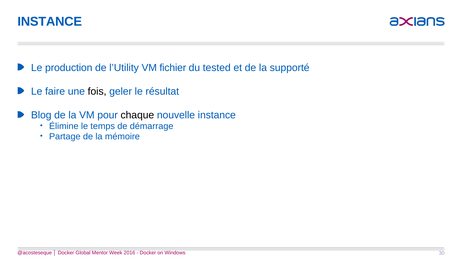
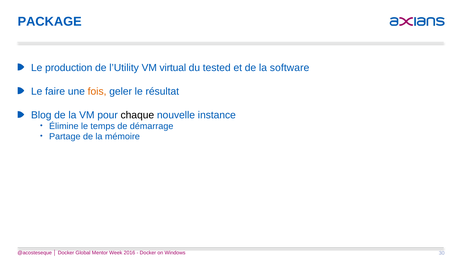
INSTANCE: INSTANCE -> PACKAGE (50, 22)
fichier: fichier -> virtual (173, 68)
supporté: supporté -> software (290, 68)
fois colour: black -> orange (97, 91)
